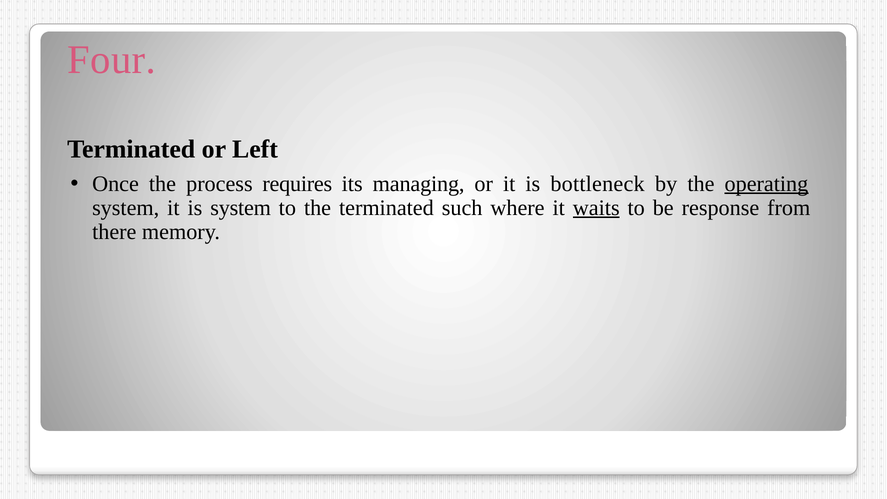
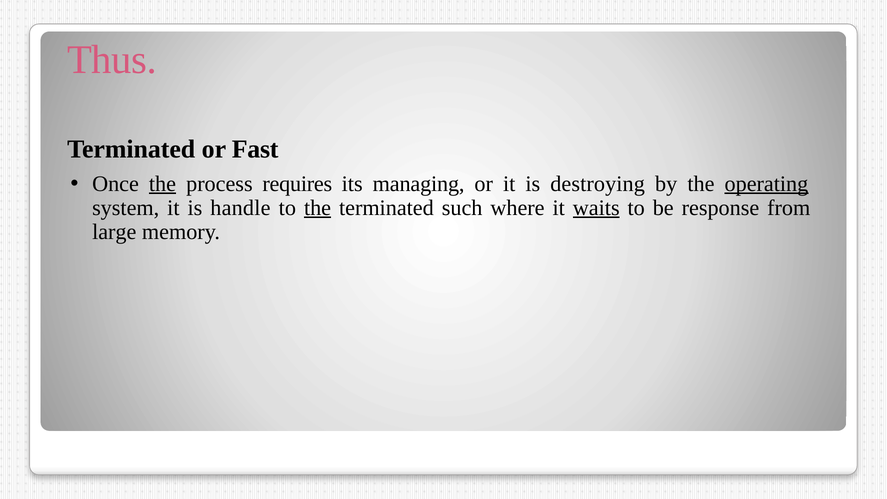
Four: Four -> Thus (112, 60)
Left: Left -> Fast (255, 149)
the underline: none -> present (162, 184)
bottleneck: bottleneck -> destroying (598, 184)
is system: system -> handle (240, 208)
the underline: none -> present (318, 208)
there: there -> large (114, 232)
